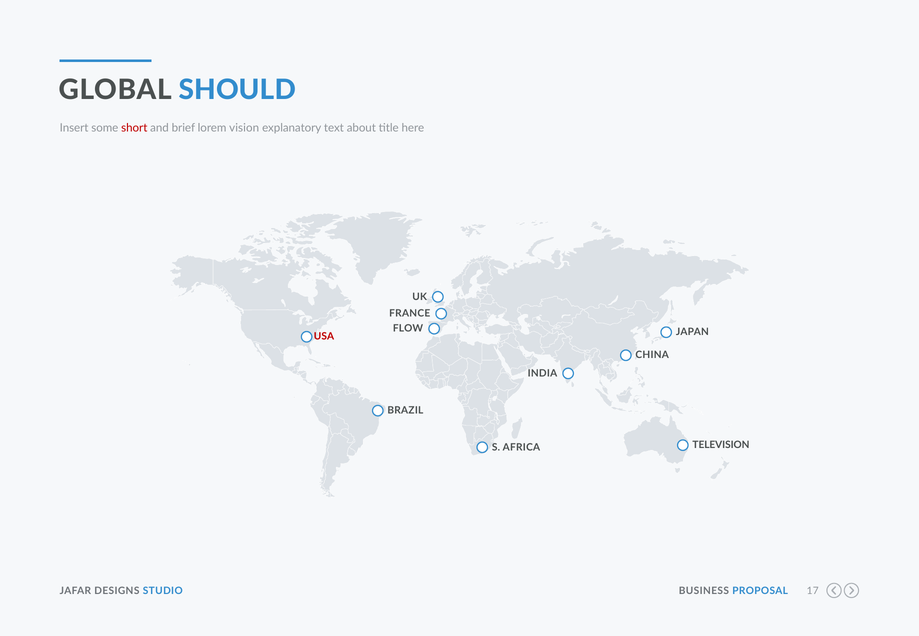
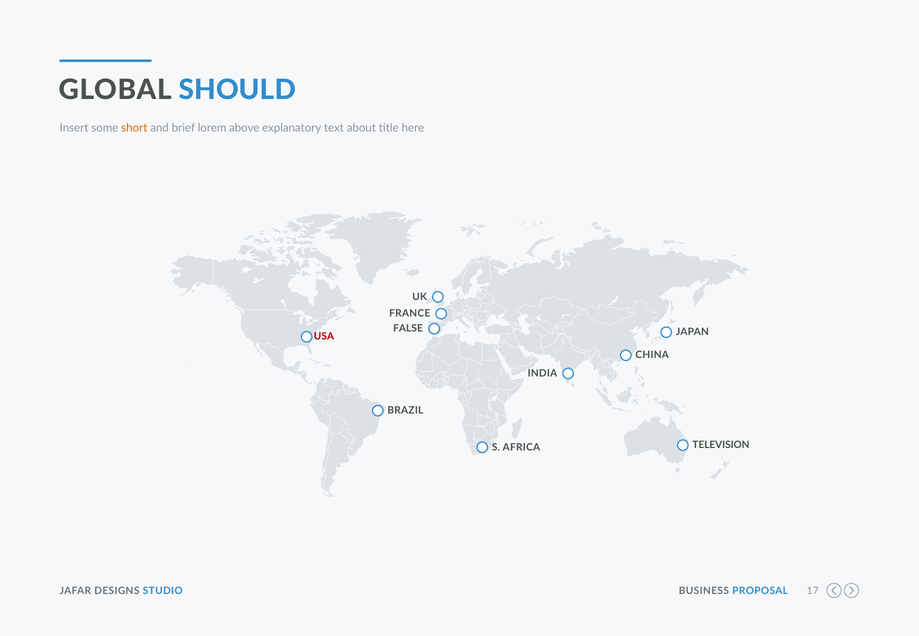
short colour: red -> orange (134, 128)
vision: vision -> above (244, 128)
FLOW: FLOW -> FALSE (408, 329)
